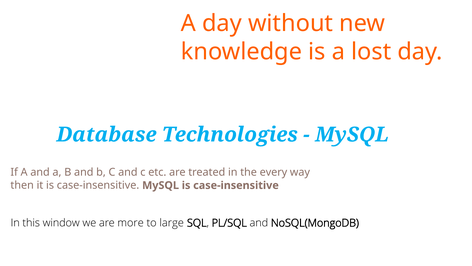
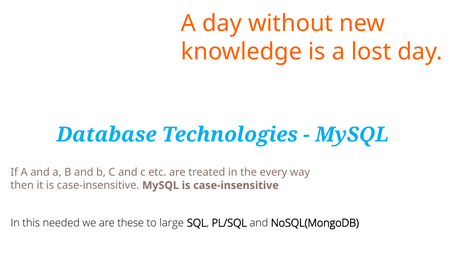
window: window -> needed (61, 223)
more: more -> these (131, 223)
